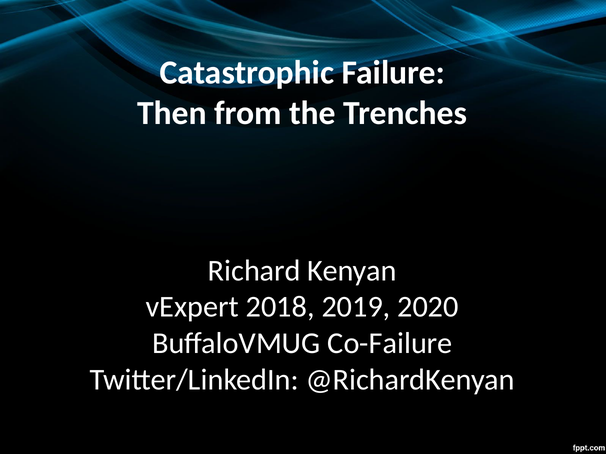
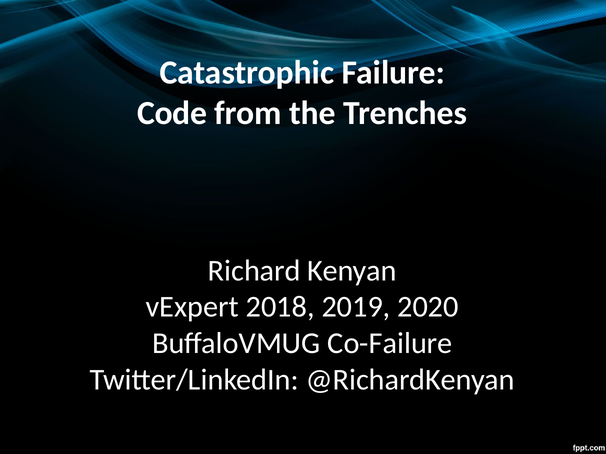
Then: Then -> Code (172, 113)
